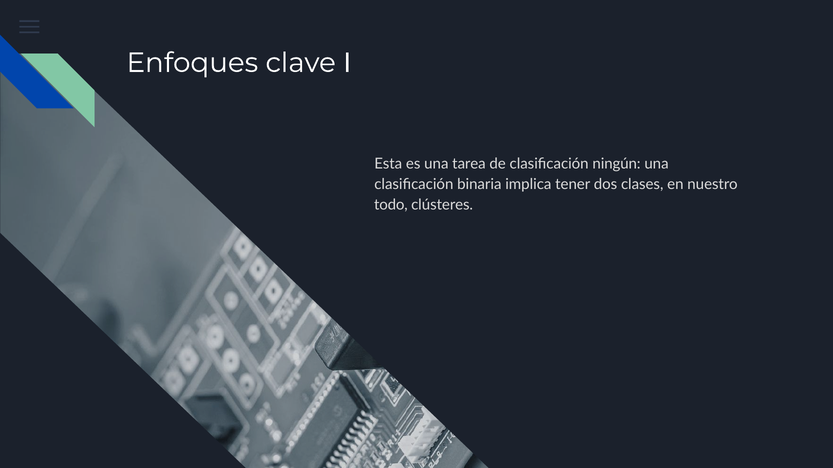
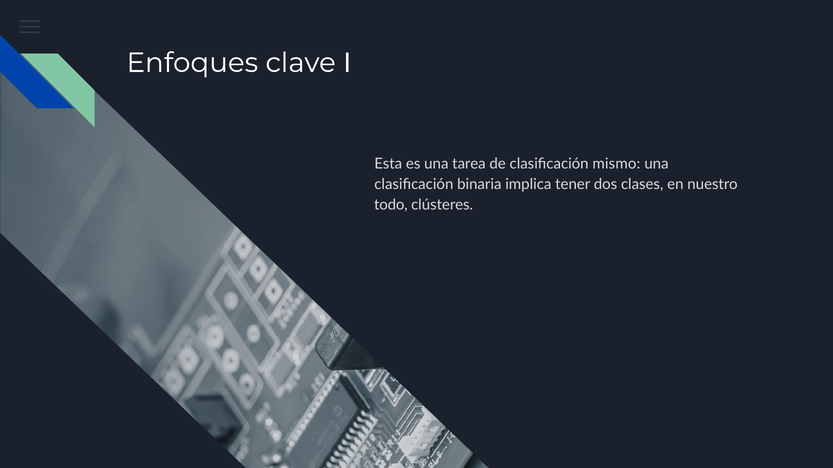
ningún: ningún -> mismo (616, 164)
